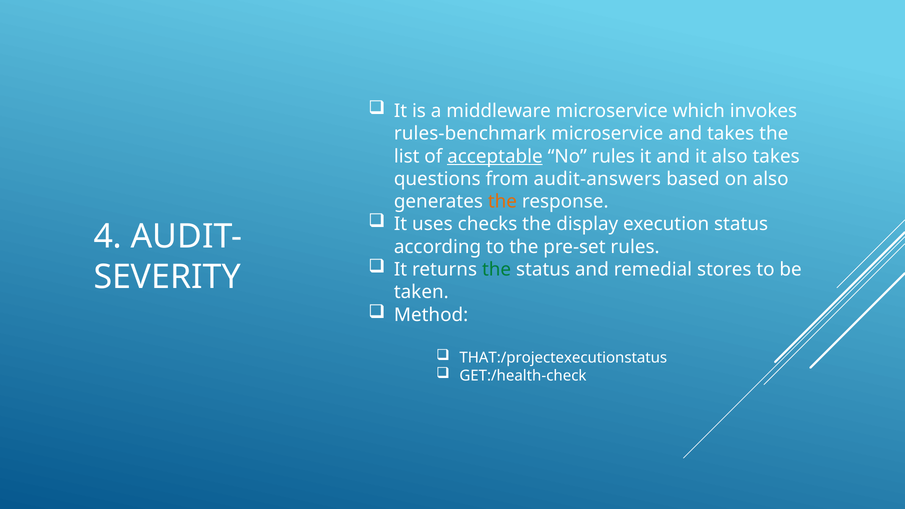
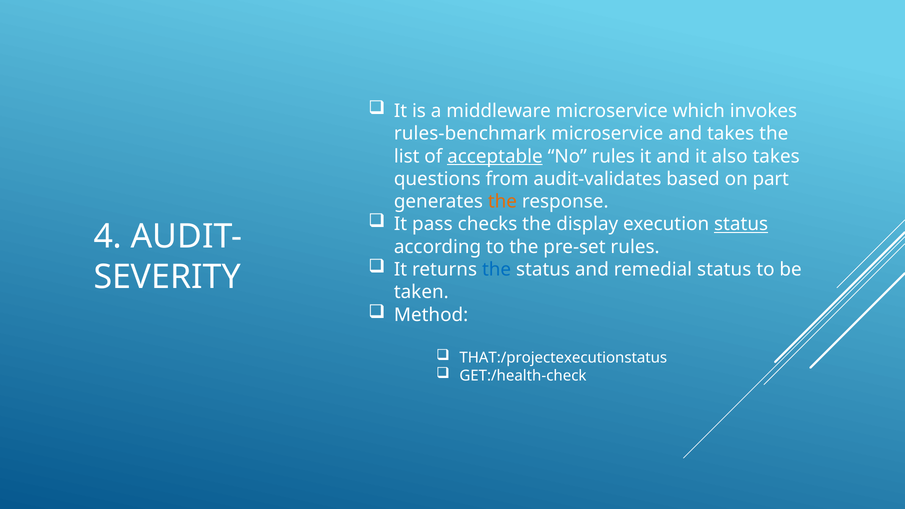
audit-answers: audit-answers -> audit-validates (597, 179)
on also: also -> part (771, 179)
uses: uses -> pass (432, 224)
status underline: none -> present (741, 224)
the colour: green -> blue (497, 270)
remedial stores: stores -> status (724, 270)
